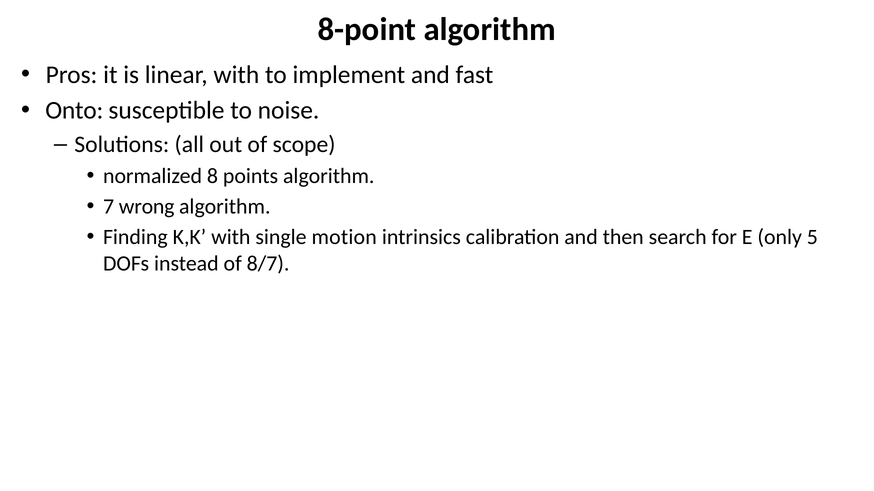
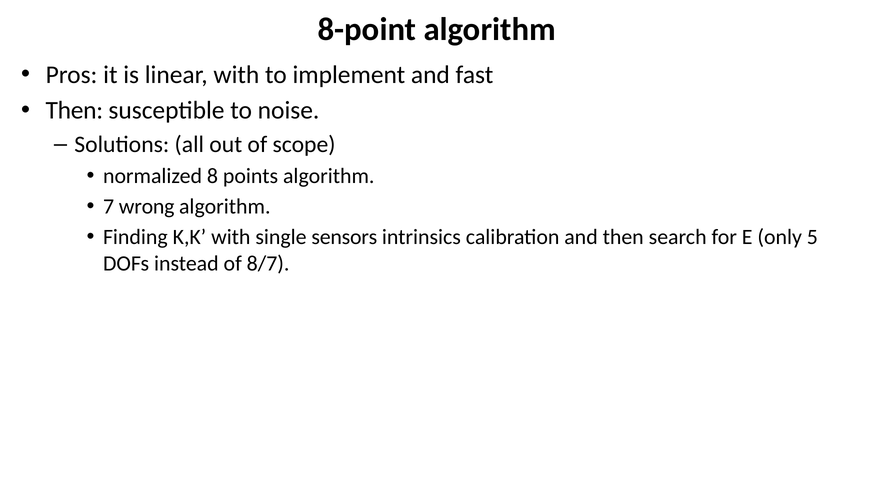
Onto: Onto -> Then (74, 111)
motion: motion -> sensors (344, 238)
